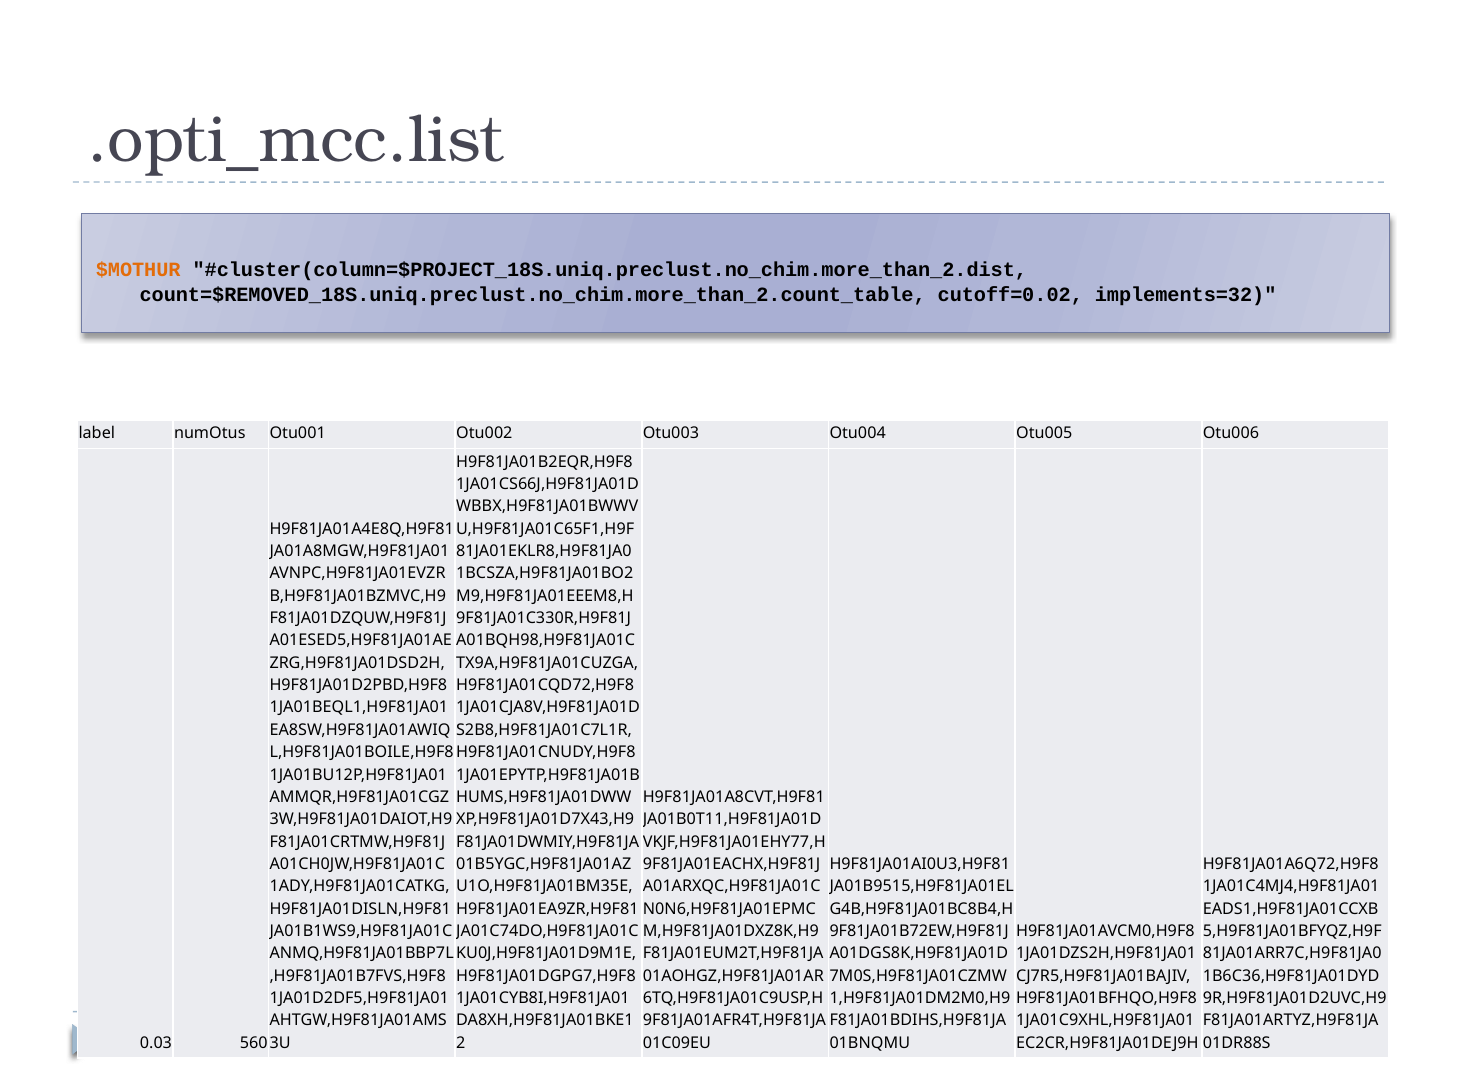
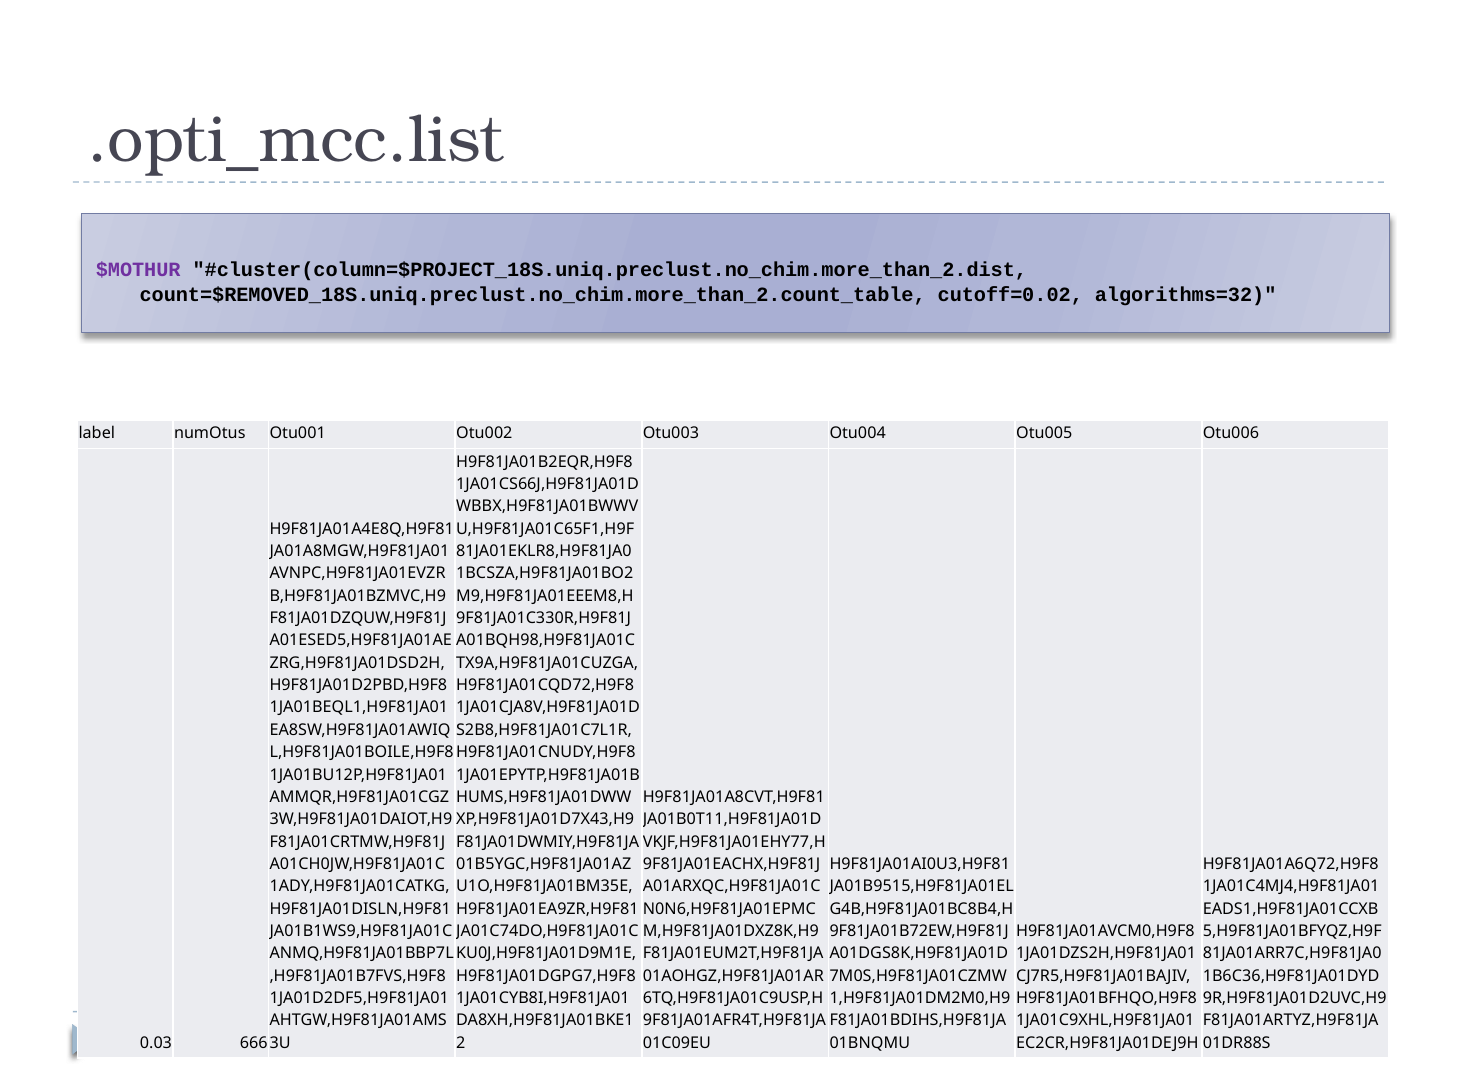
$MOTHUR colour: orange -> purple (138, 270)
implements=32: implements=32 -> algorithms=32 (1186, 295)
560: 560 -> 666 (254, 1044)
